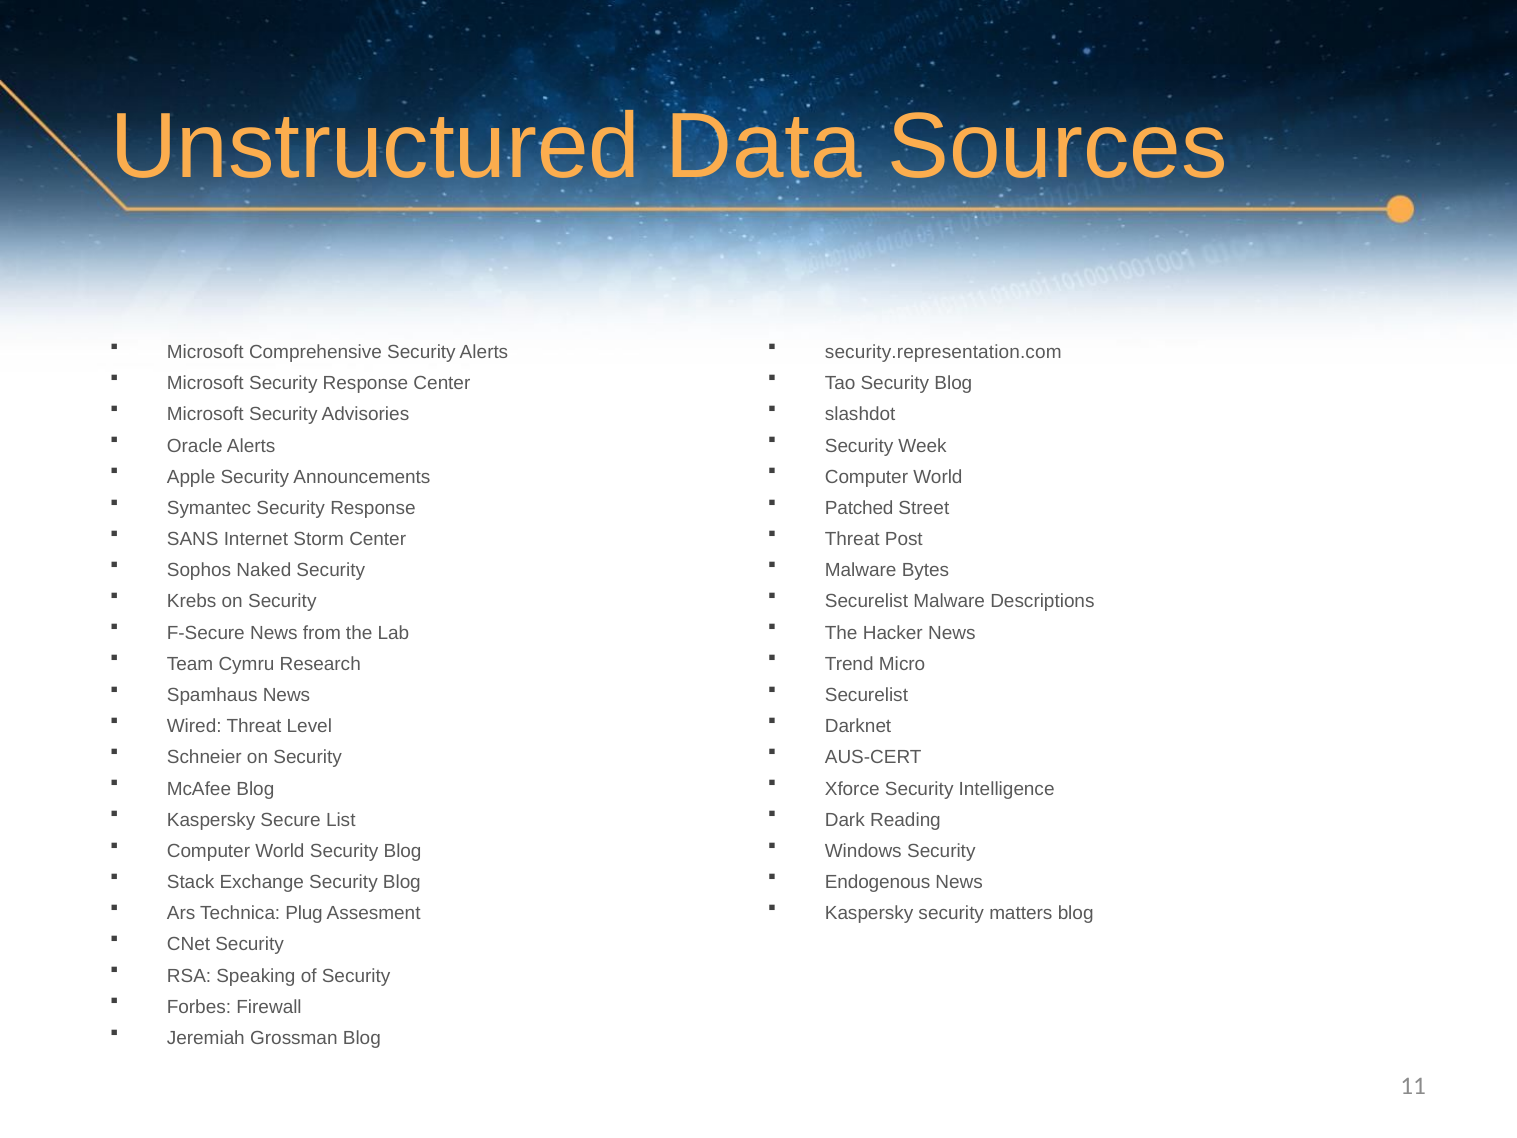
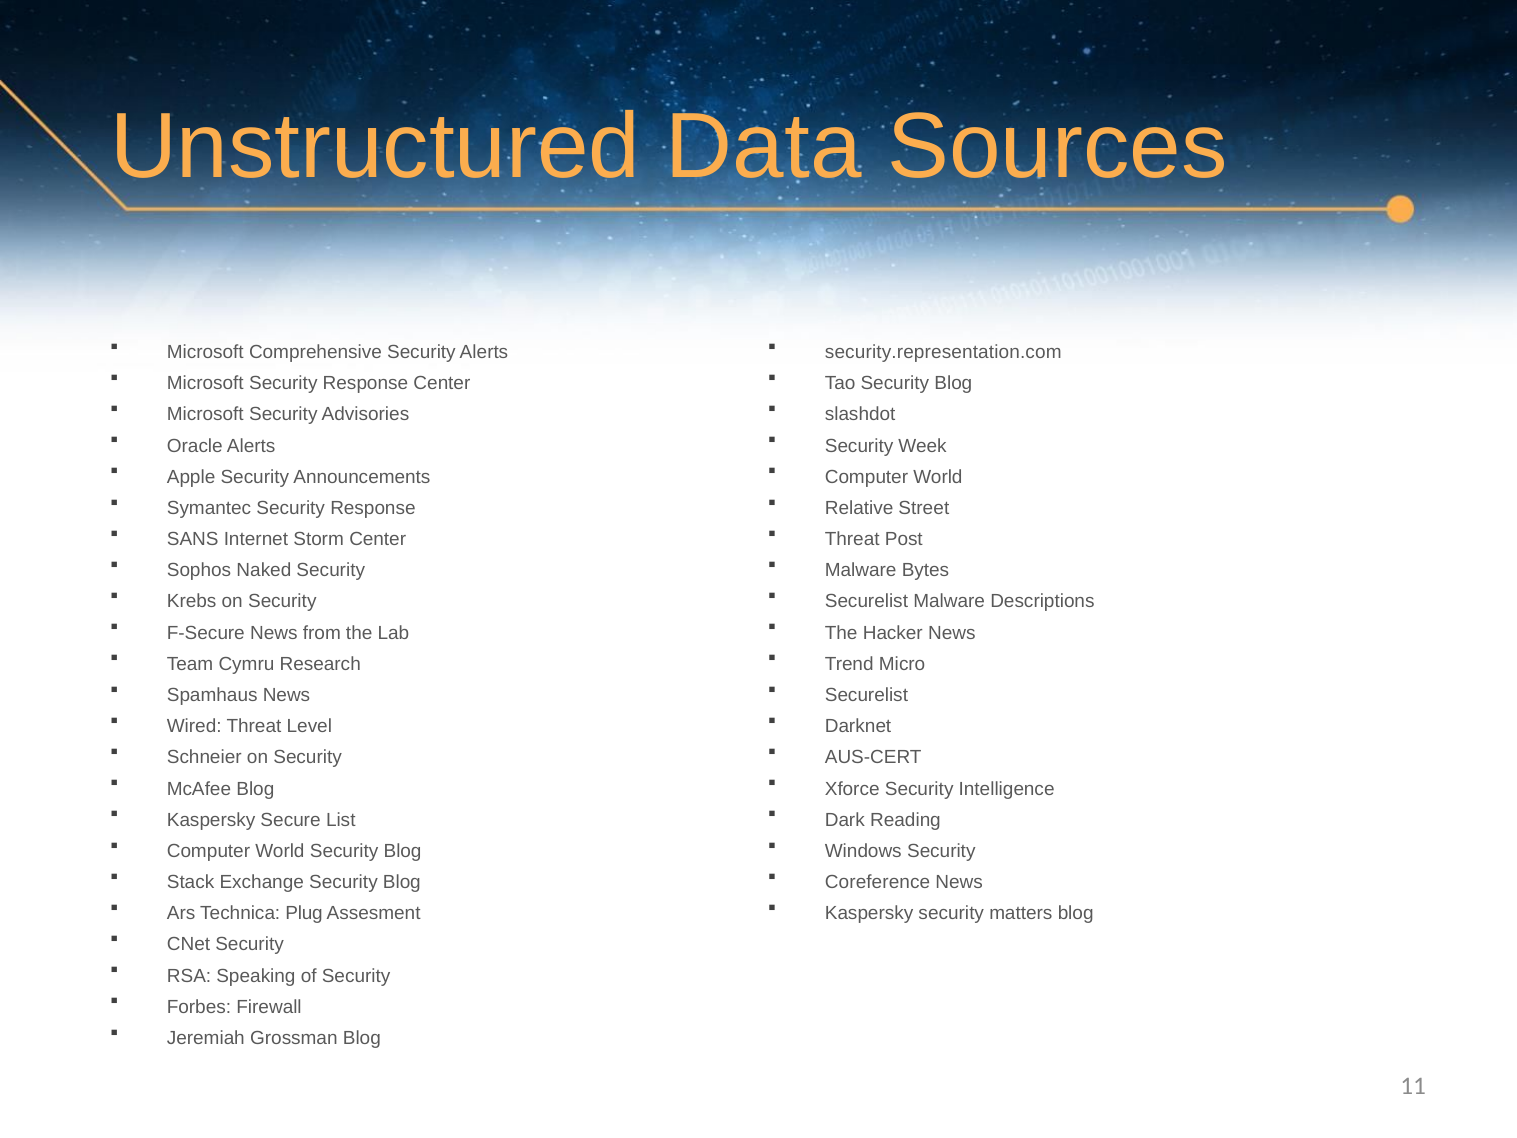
Patched: Patched -> Relative (859, 508)
Endogenous: Endogenous -> Coreference (878, 882)
